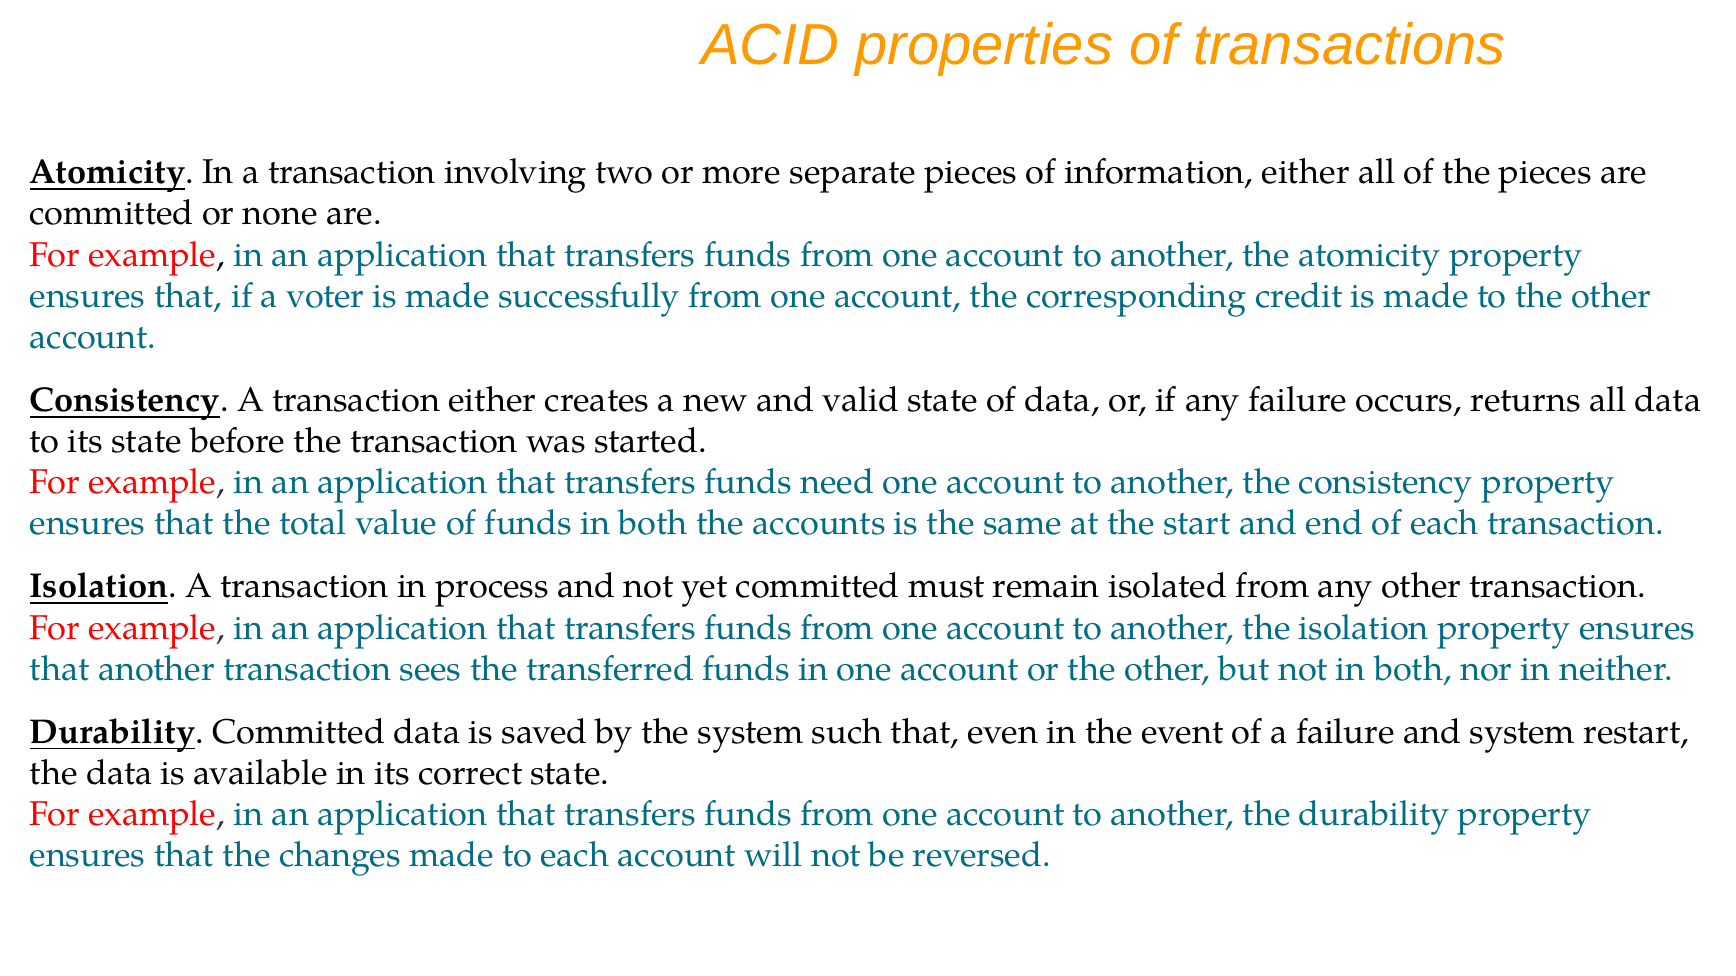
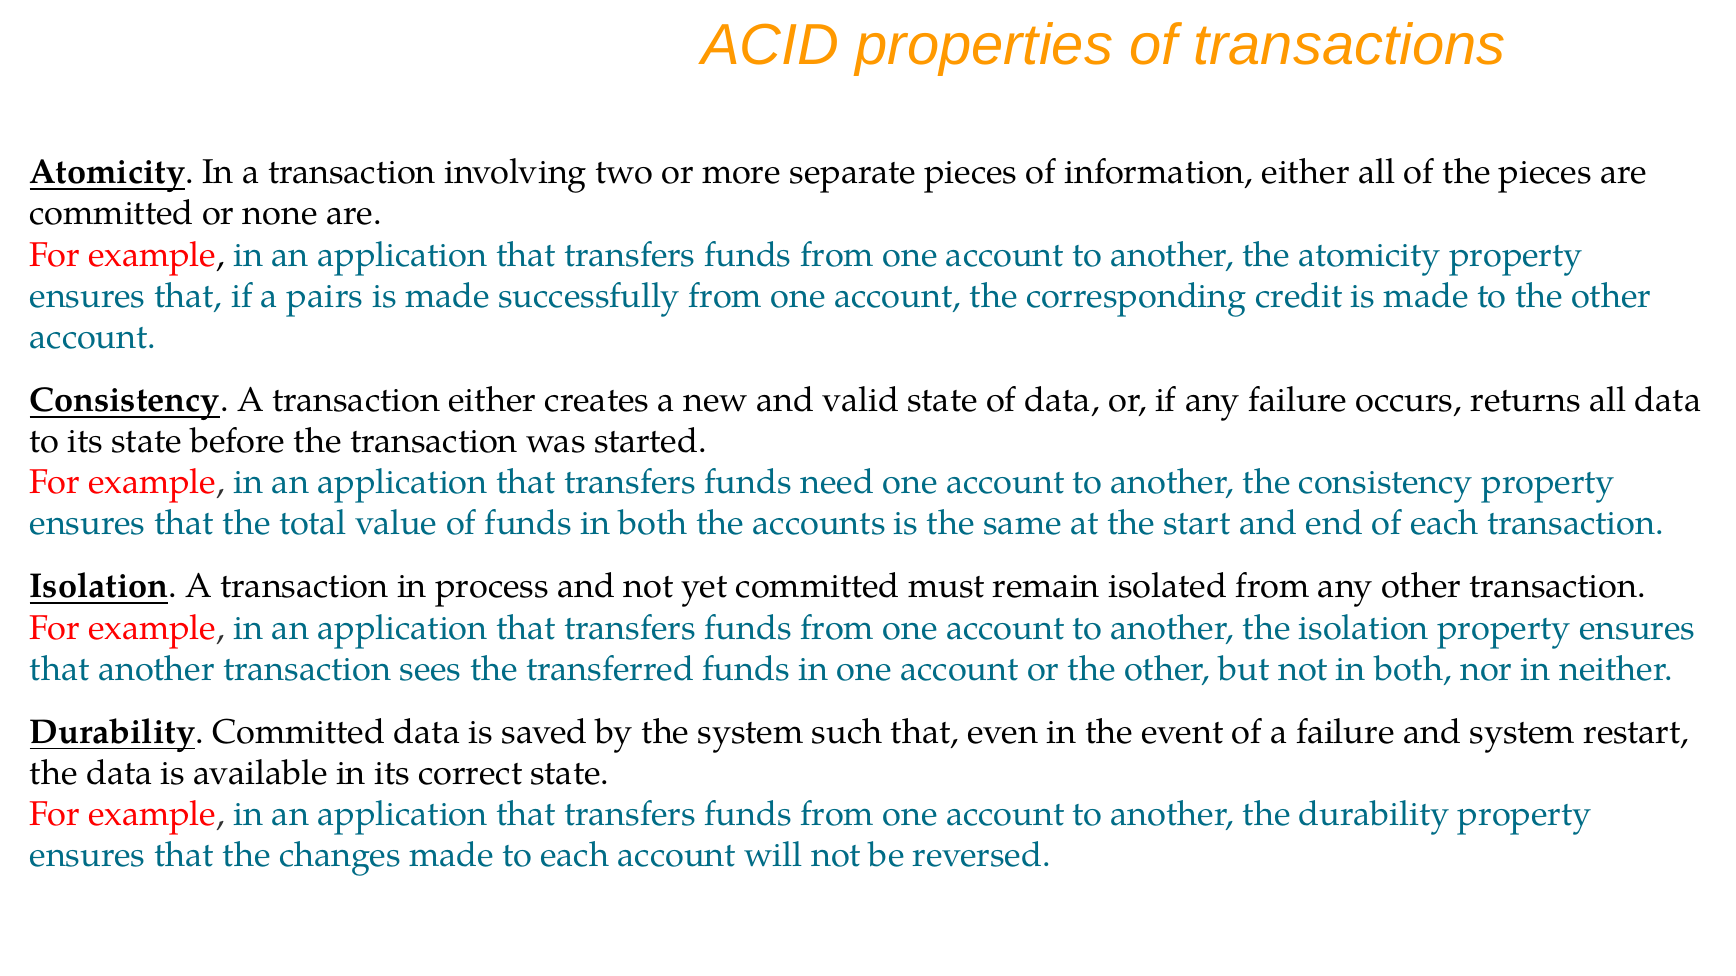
voter: voter -> pairs (325, 296)
